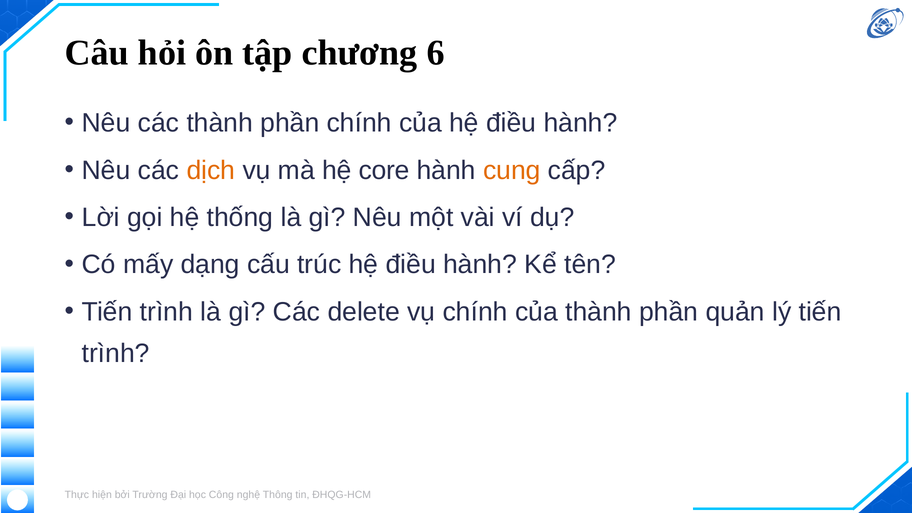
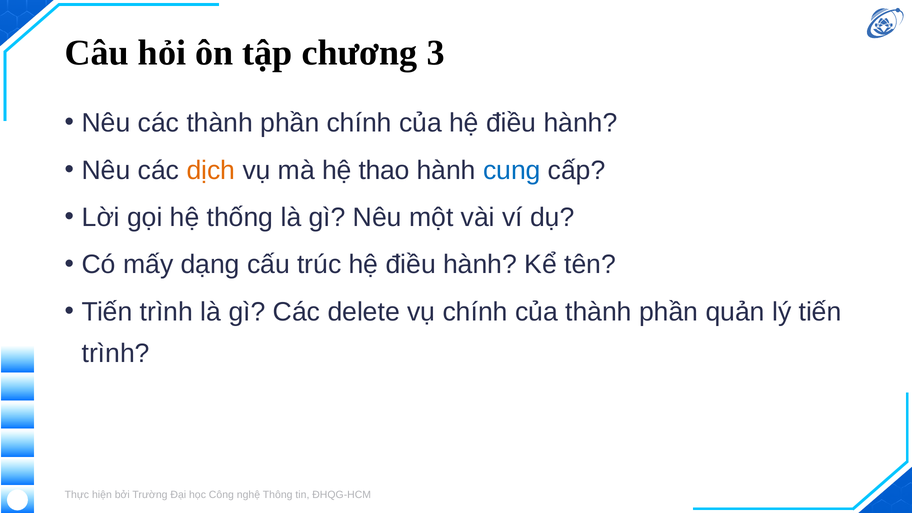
6: 6 -> 3 (436, 53)
core: core -> thao (384, 170)
cung colour: orange -> blue (512, 170)
